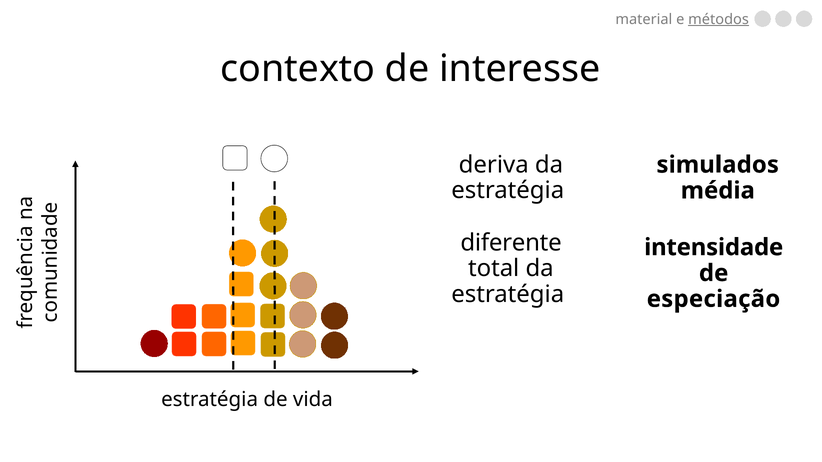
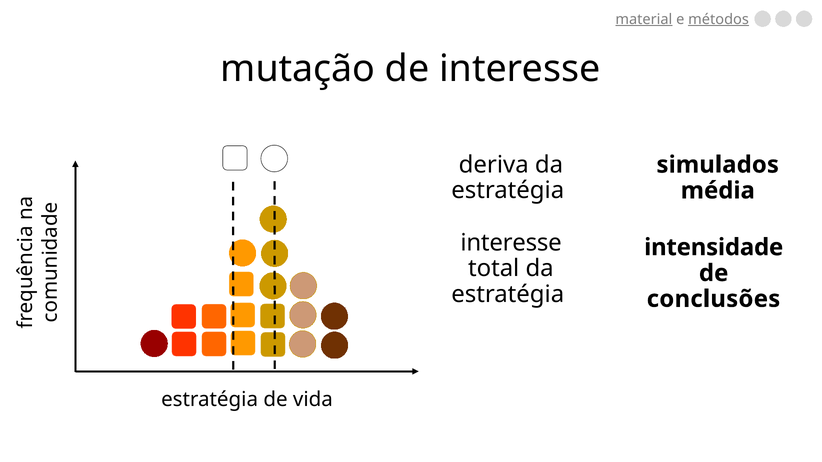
material underline: none -> present (644, 19)
contexto: contexto -> mutação (298, 69)
diferente: diferente -> interesse (511, 243)
especiação: especiação -> conclusões (713, 299)
